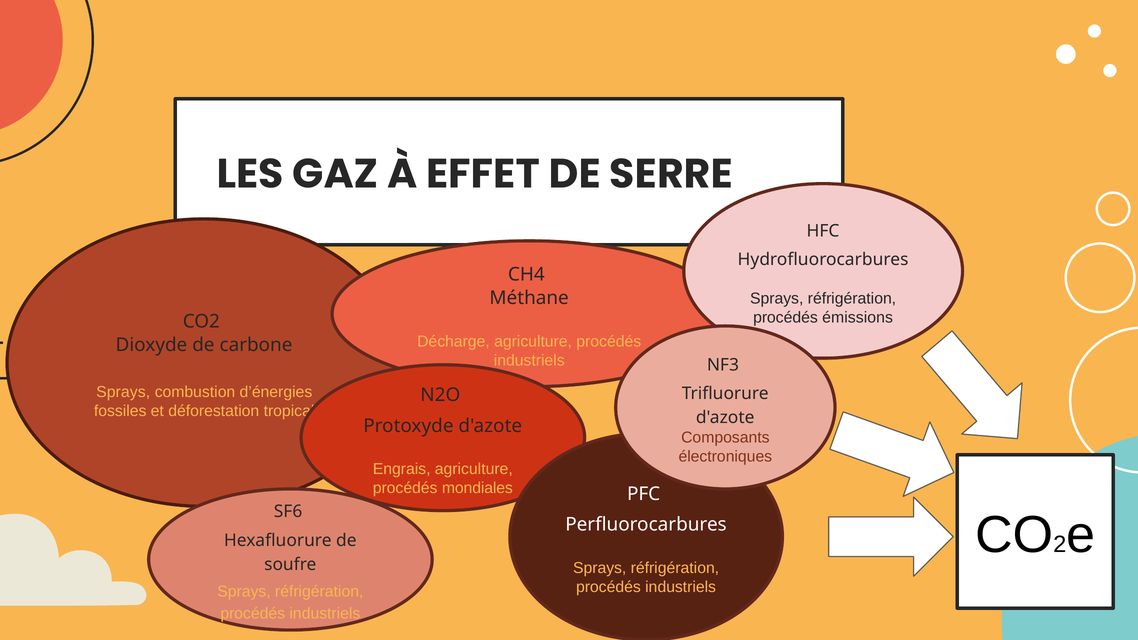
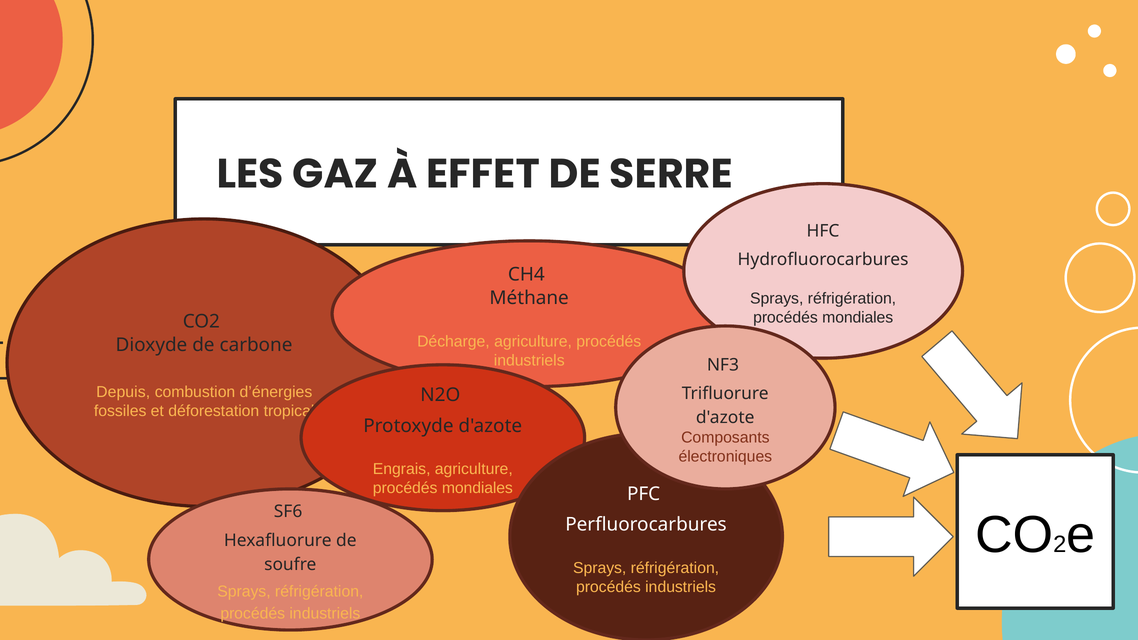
émissions: émissions -> mondiales (858, 317)
Sprays: Sprays -> Depuis (123, 392)
